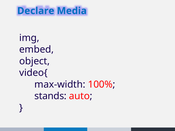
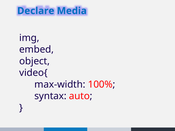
stands: stands -> syntax (50, 96)
